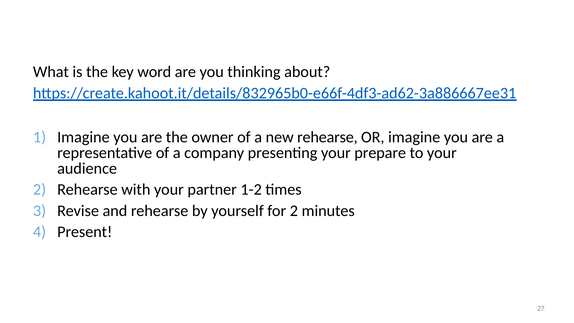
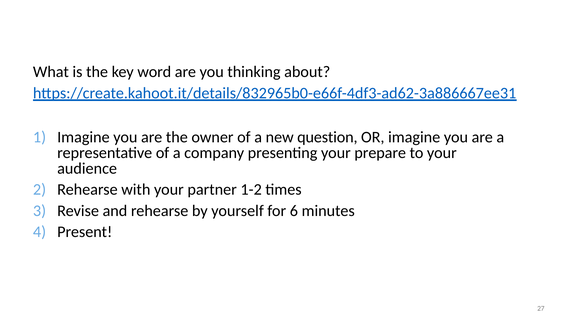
new rehearse: rehearse -> question (327, 137)
for 2: 2 -> 6 (294, 211)
